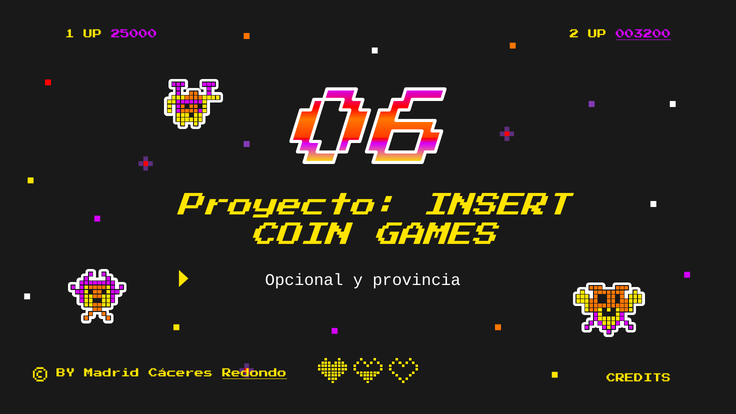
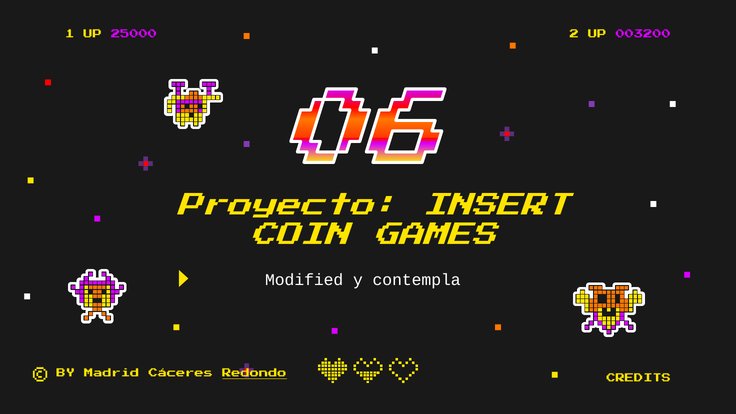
003200 underline: present -> none (643, 36)
Opcional: Opcional -> Modified (304, 280)
provincia: provincia -> contempla (417, 280)
